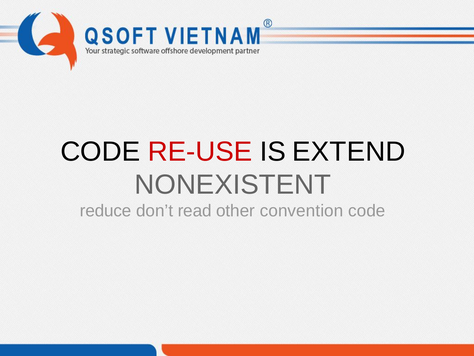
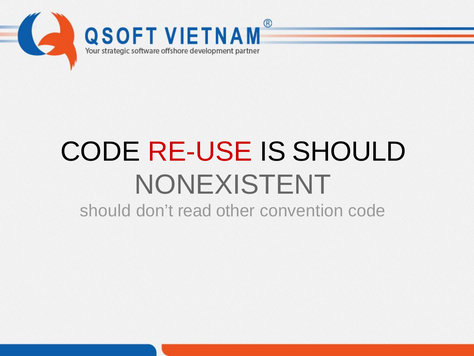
IS EXTEND: EXTEND -> SHOULD (349, 151)
reduce: reduce -> should (106, 211)
